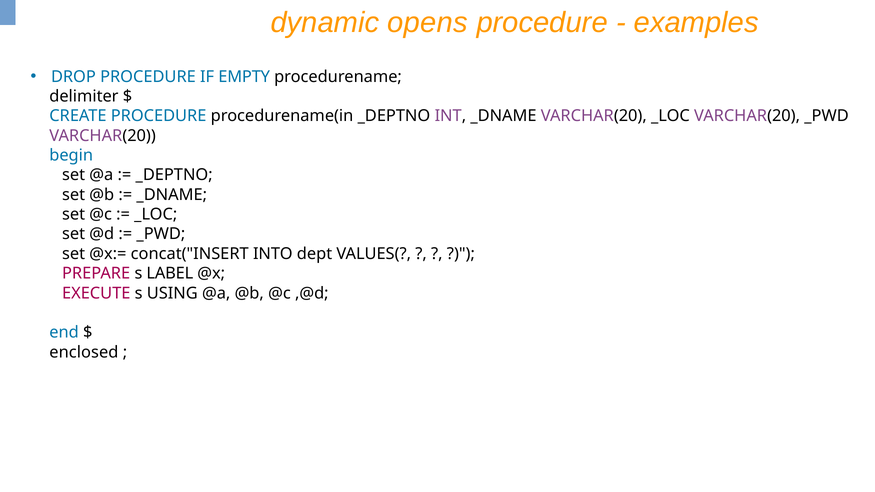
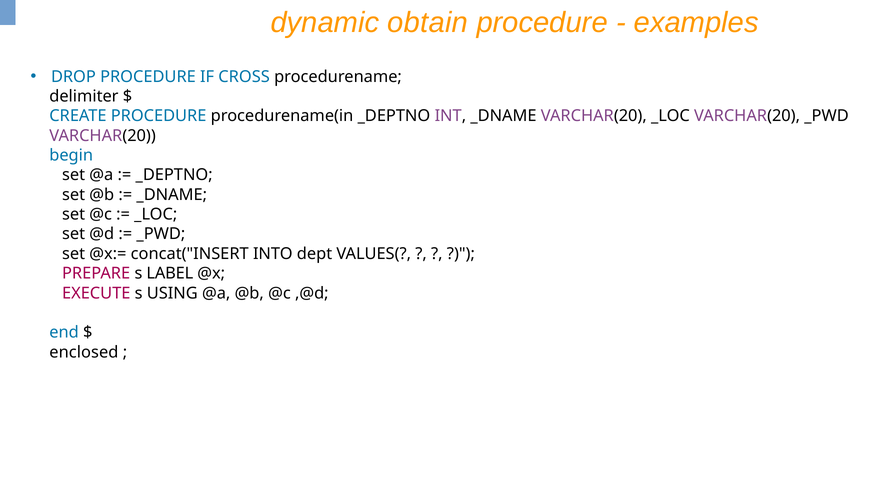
opens: opens -> obtain (428, 23)
EMPTY: EMPTY -> CROSS (244, 77)
